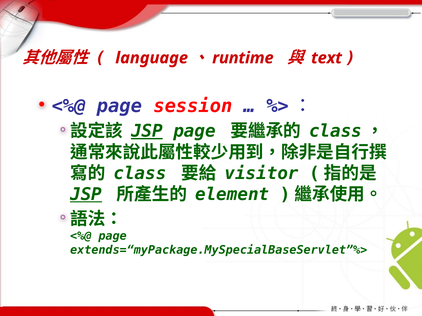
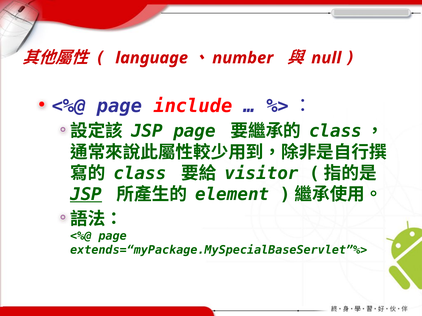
runtime: runtime -> number (243, 58)
text: text -> null (326, 58)
session: session -> include (193, 106)
JSP underline: present -> none (147, 131)
